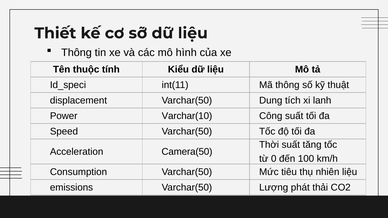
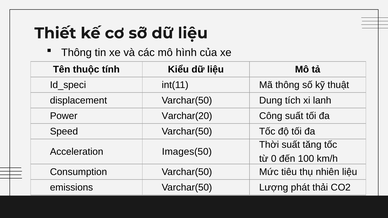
Varchar(10: Varchar(10 -> Varchar(20 (187, 116)
Camera(50: Camera(50 -> Images(50 (187, 152)
